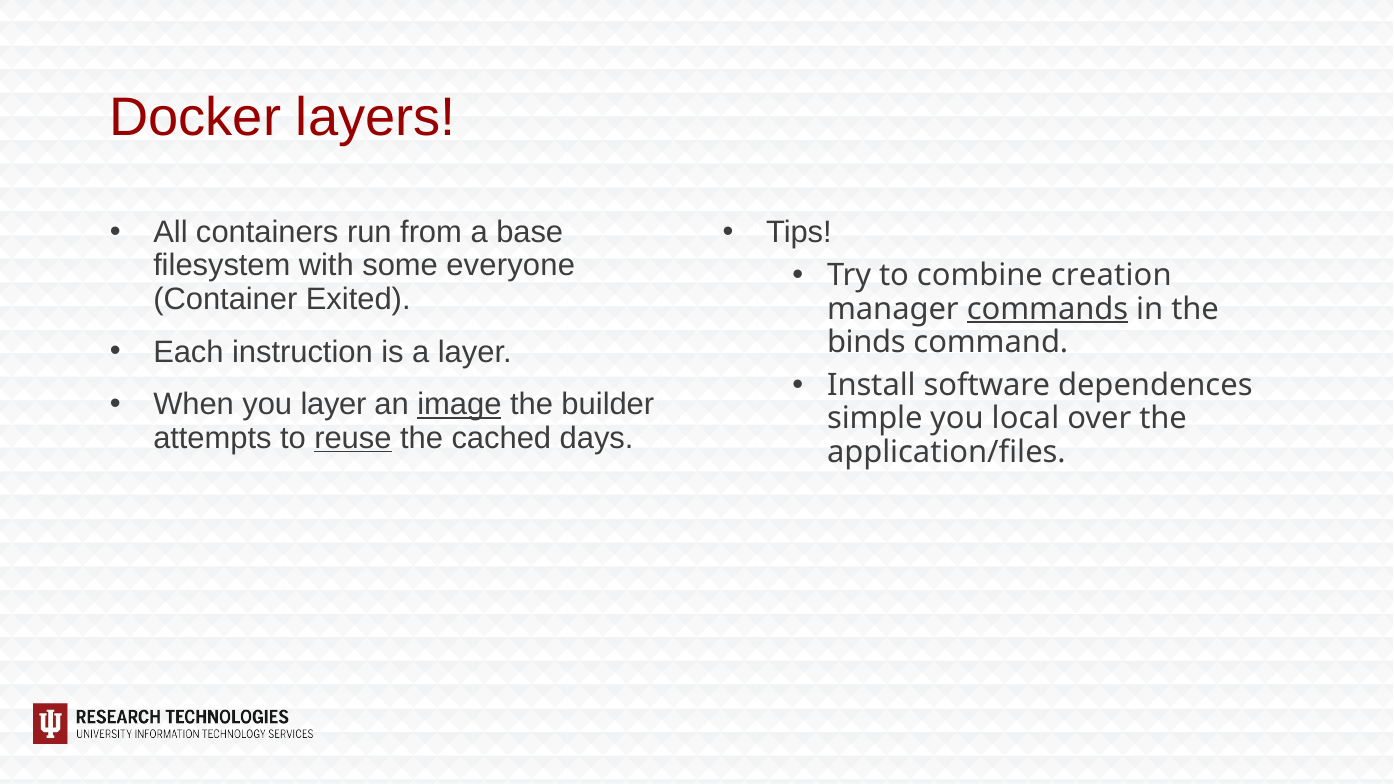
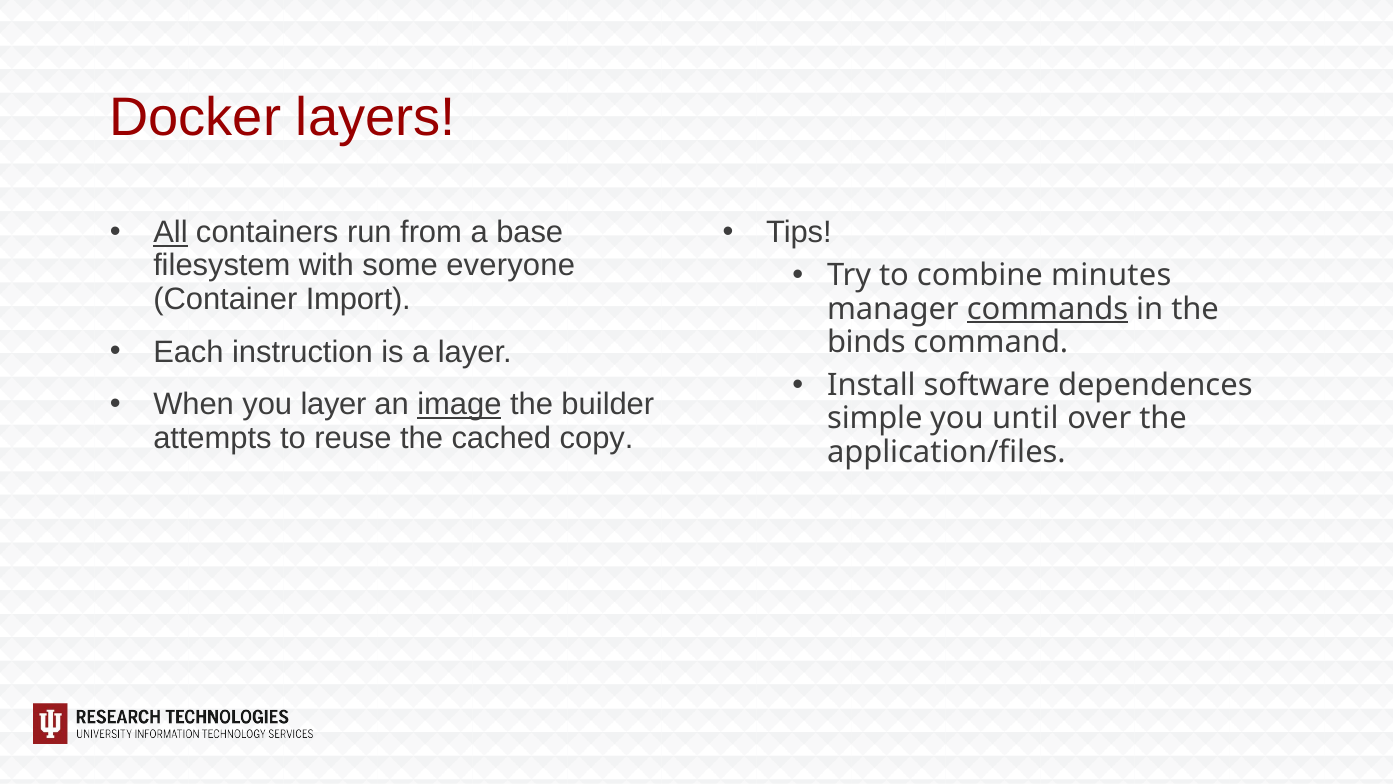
All underline: none -> present (170, 232)
creation: creation -> minutes (1111, 275)
Exited: Exited -> Import (358, 299)
local: local -> until (1025, 419)
reuse underline: present -> none (353, 438)
days: days -> copy (597, 438)
